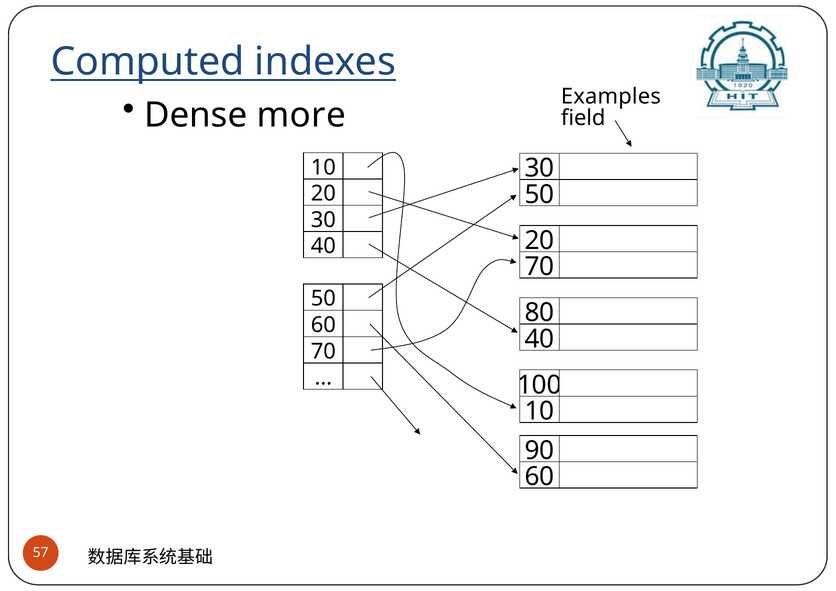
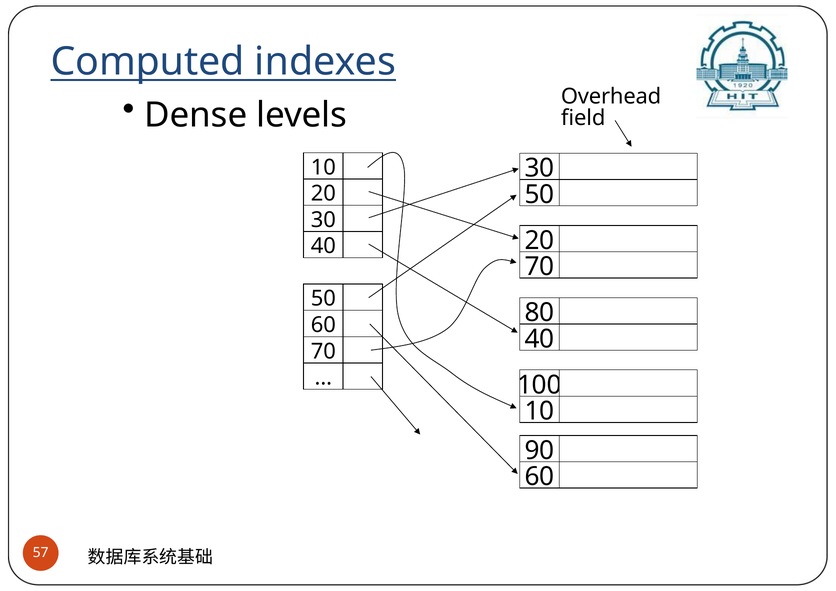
Examples: Examples -> Overhead (611, 97)
more: more -> levels (302, 115)
